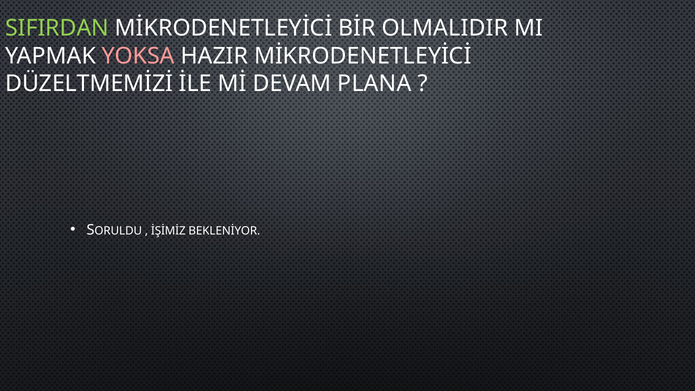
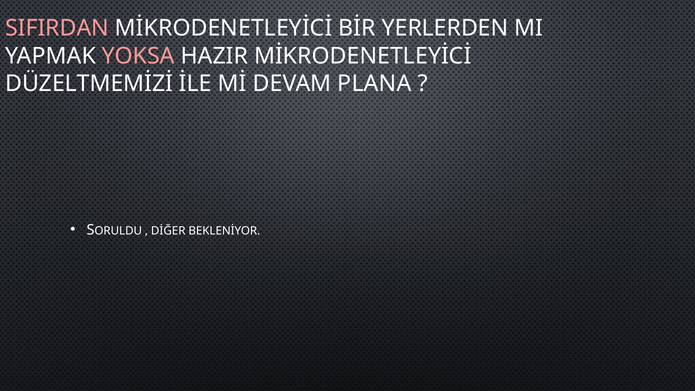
SIFIRDAN colour: light green -> pink (57, 28)
OLMALIDIR: OLMALIDIR -> YERLERDEN (445, 28)
İŞİMİZ: İŞİMİZ -> DİĞER (168, 231)
